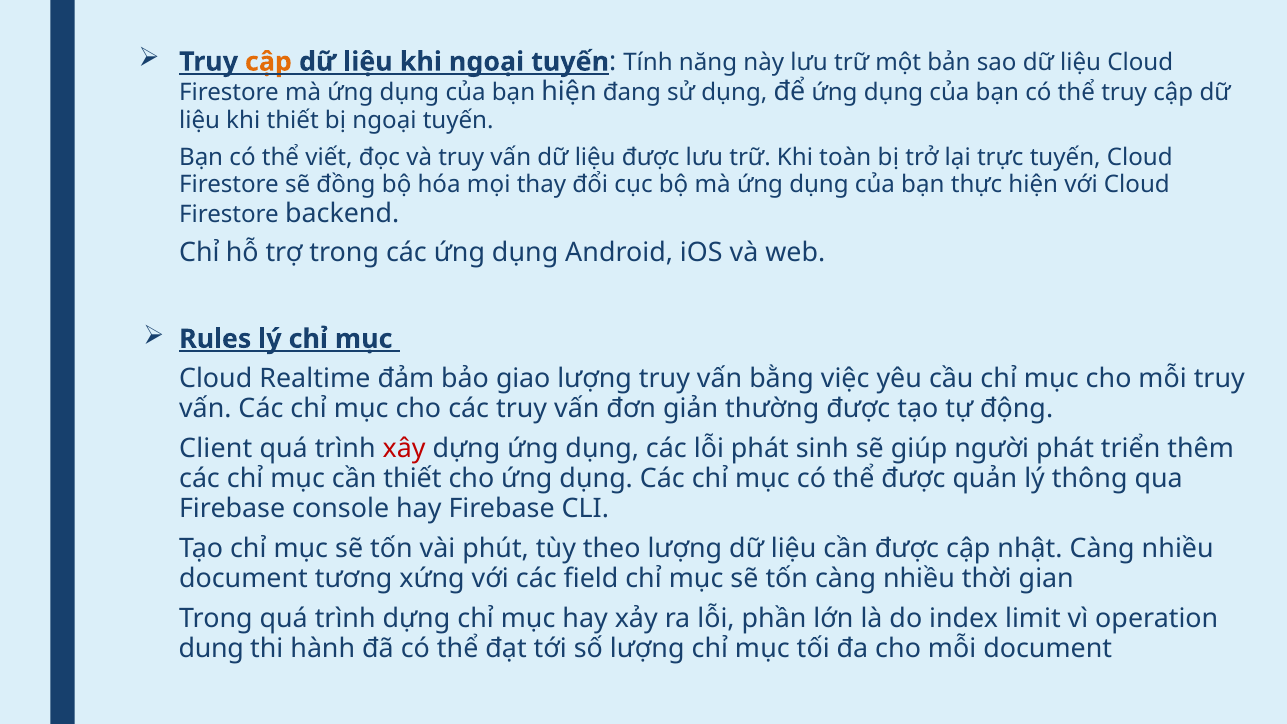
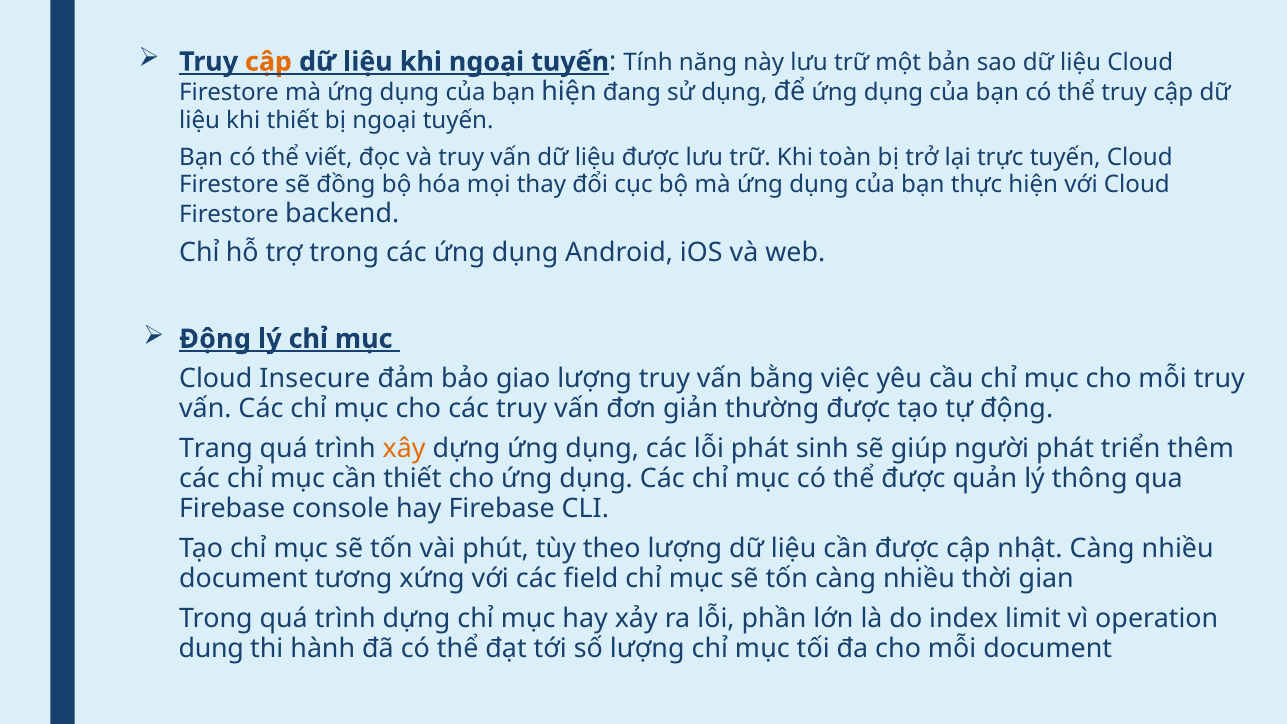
Rules: Rules -> Động (215, 339)
Realtime: Realtime -> Insecure (315, 379)
Client: Client -> Trang (216, 448)
xây colour: red -> orange (404, 448)
